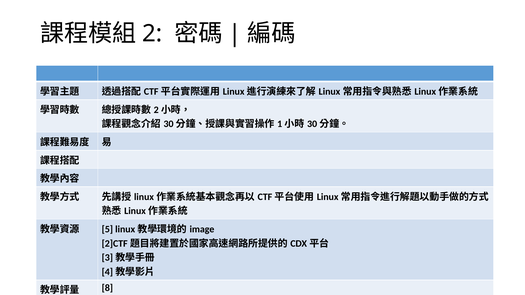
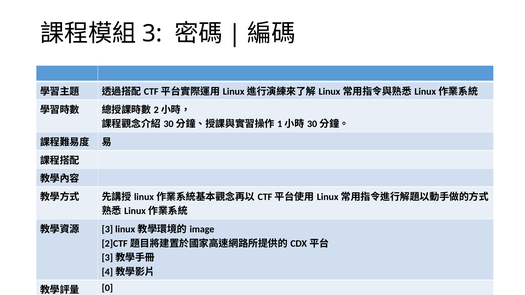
2: 2 -> 3 (152, 34)
5: 5 -> 3 (107, 229)
8: 8 -> 0 (107, 288)
